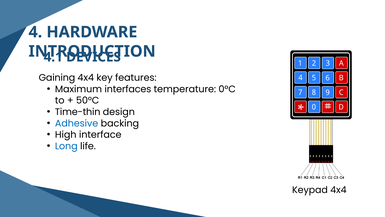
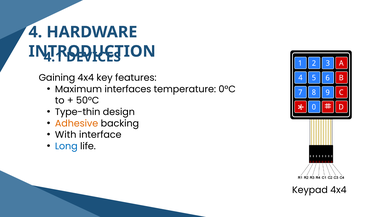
Time-thin: Time-thin -> Type-thin (78, 112)
Adhesive colour: blue -> orange (77, 123)
High: High -> With (66, 135)
